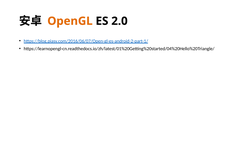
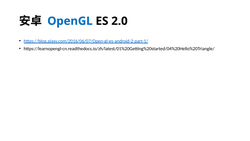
OpenGL colour: orange -> blue (70, 21)
